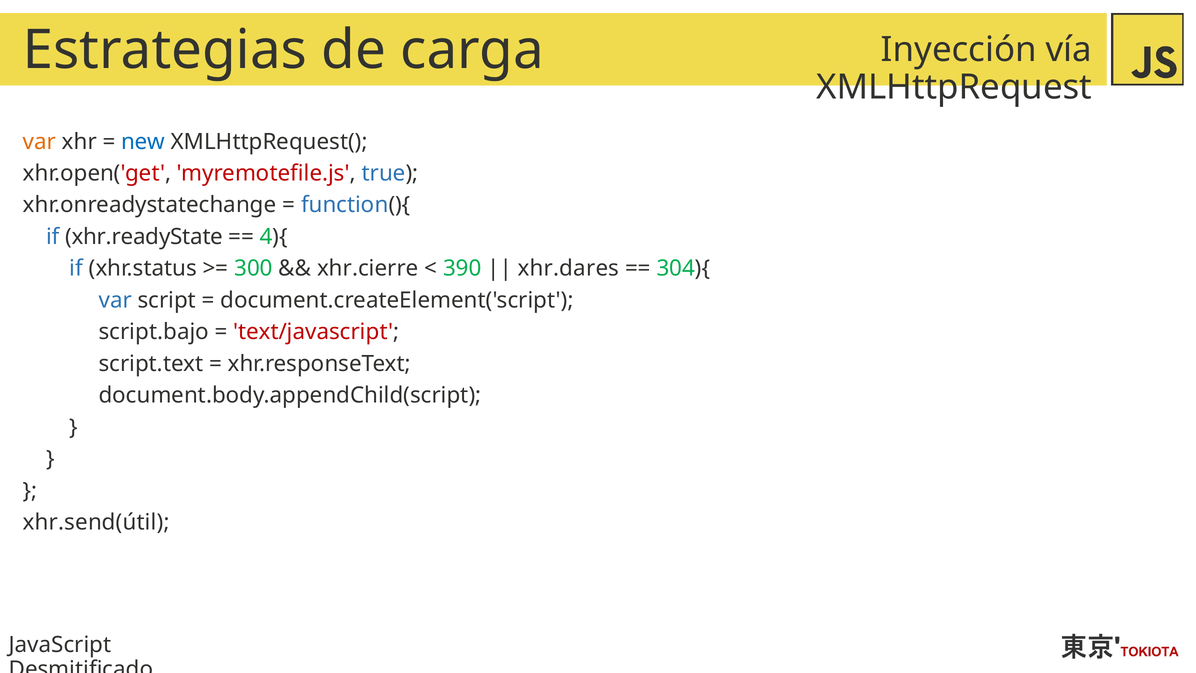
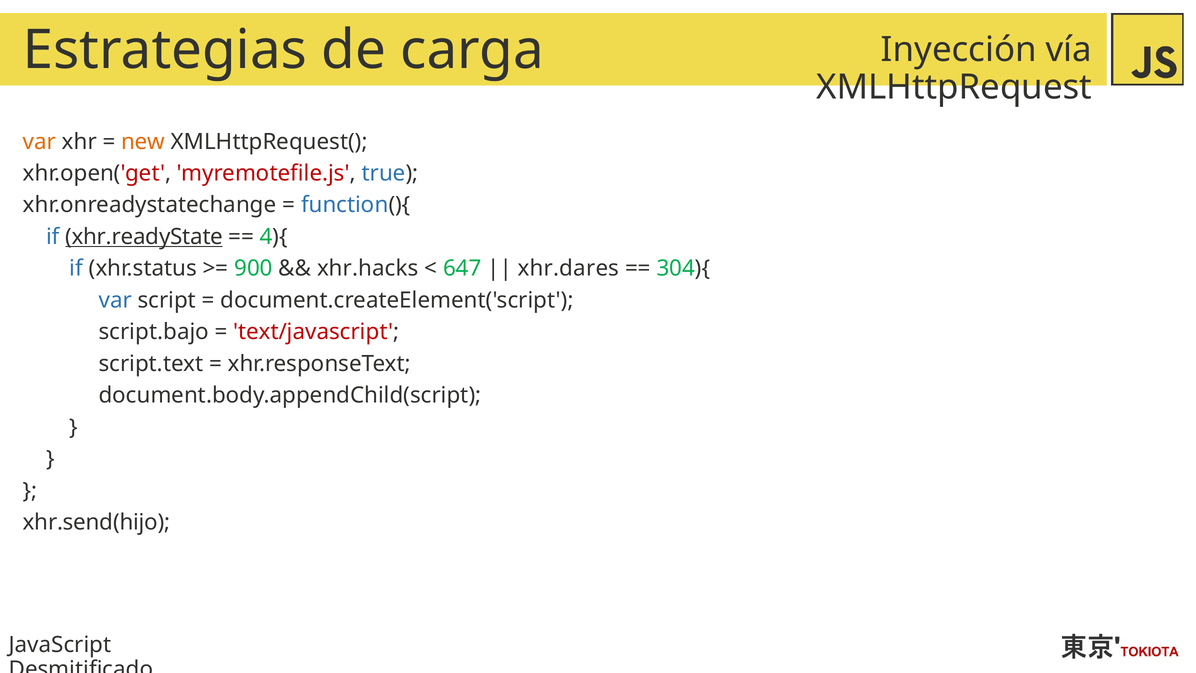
new colour: blue -> orange (143, 142)
xhr.readyState underline: none -> present (144, 237)
300: 300 -> 900 (253, 268)
xhr.cierre: xhr.cierre -> xhr.hacks (368, 268)
390: 390 -> 647 (462, 268)
xhr.send(útil: xhr.send(útil -> xhr.send(hijo (96, 522)
